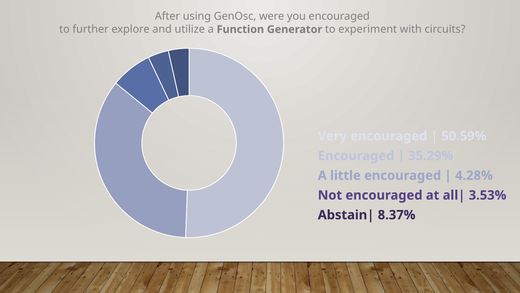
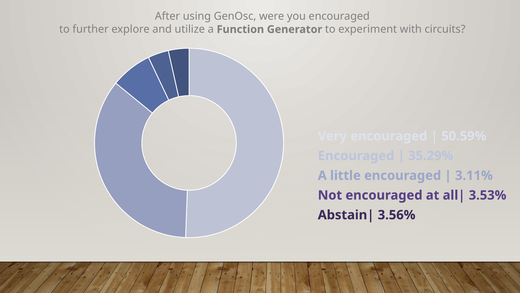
4.28%: 4.28% -> 3.11% (474, 175)
8.37%: 8.37% -> 3.56% (397, 215)
